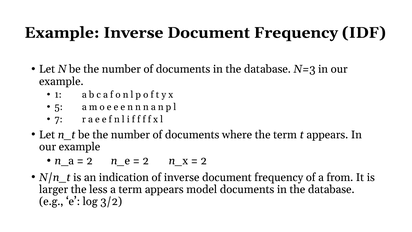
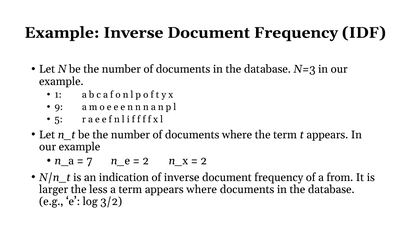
5: 5 -> 9 (59, 107)
7: 7 -> 5 (59, 119)
2: 2 -> 7 (89, 161)
appears model: model -> where (202, 189)
